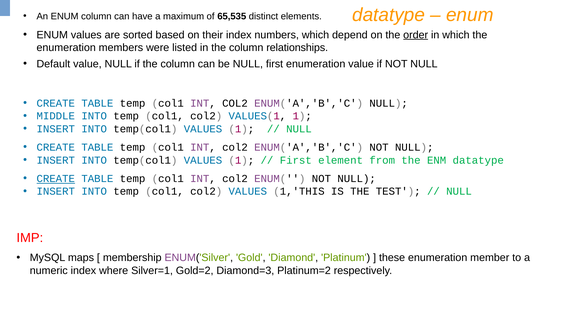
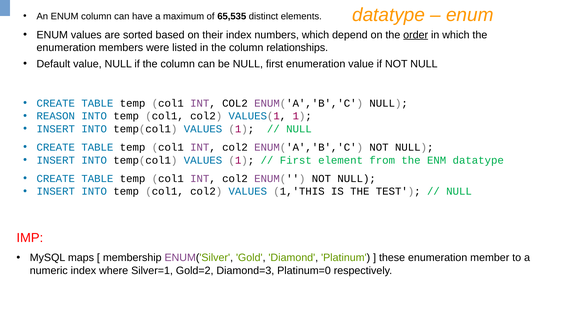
MIDDLE: MIDDLE -> REASON (56, 116)
CREATE underline: present -> none (56, 179)
Platinum=2: Platinum=2 -> Platinum=0 (304, 271)
